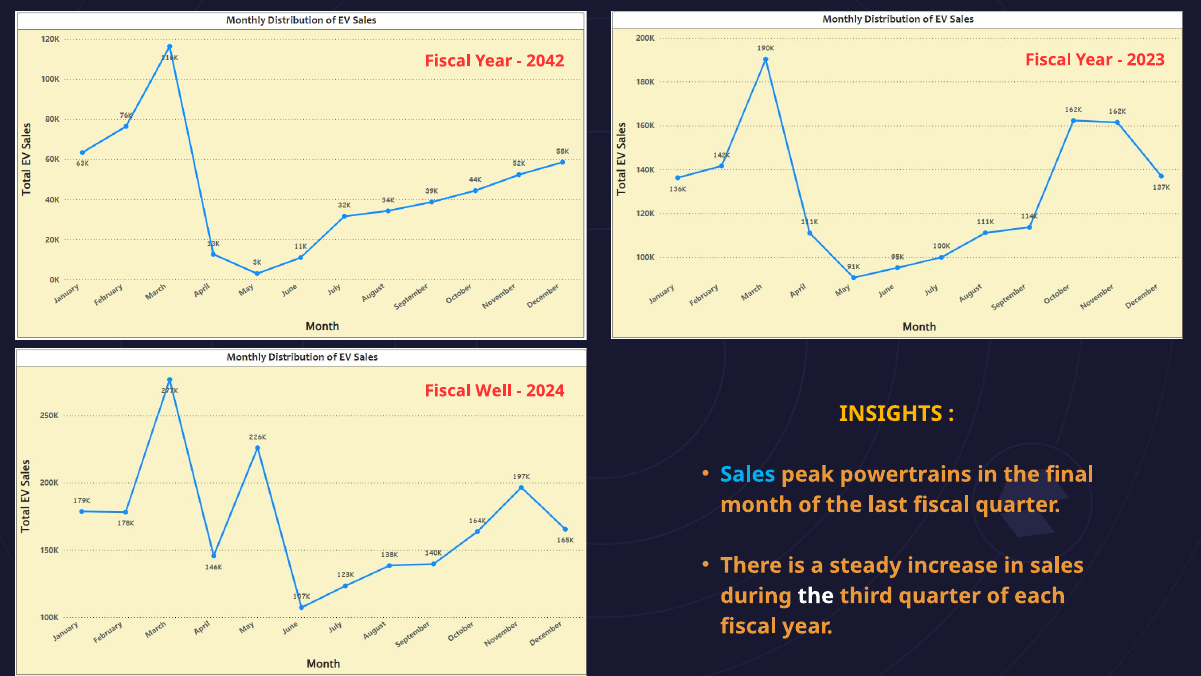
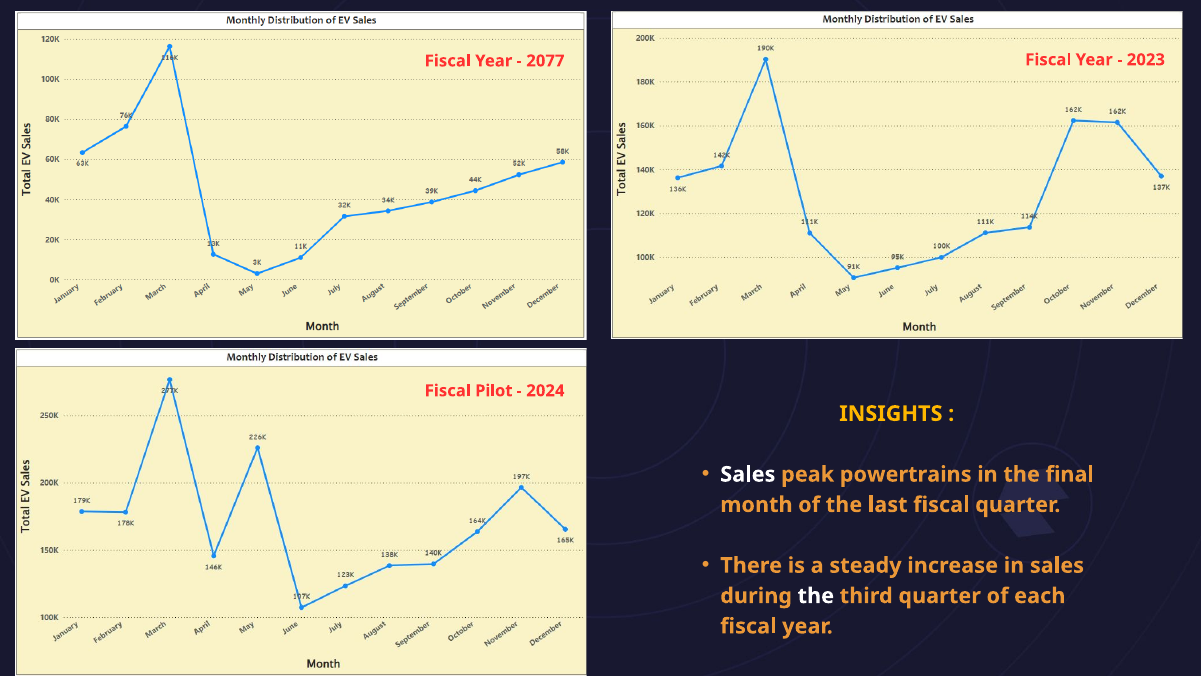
2042: 2042 -> 2077 (545, 61)
Well: Well -> Pilot (494, 391)
Sales colour: light blue -> white (748, 474)
